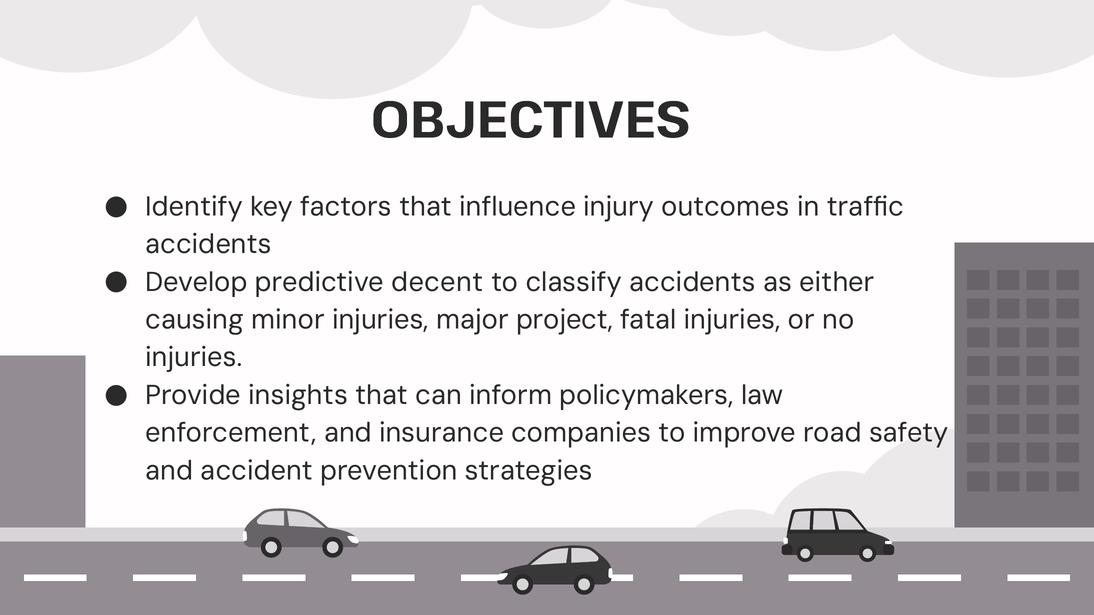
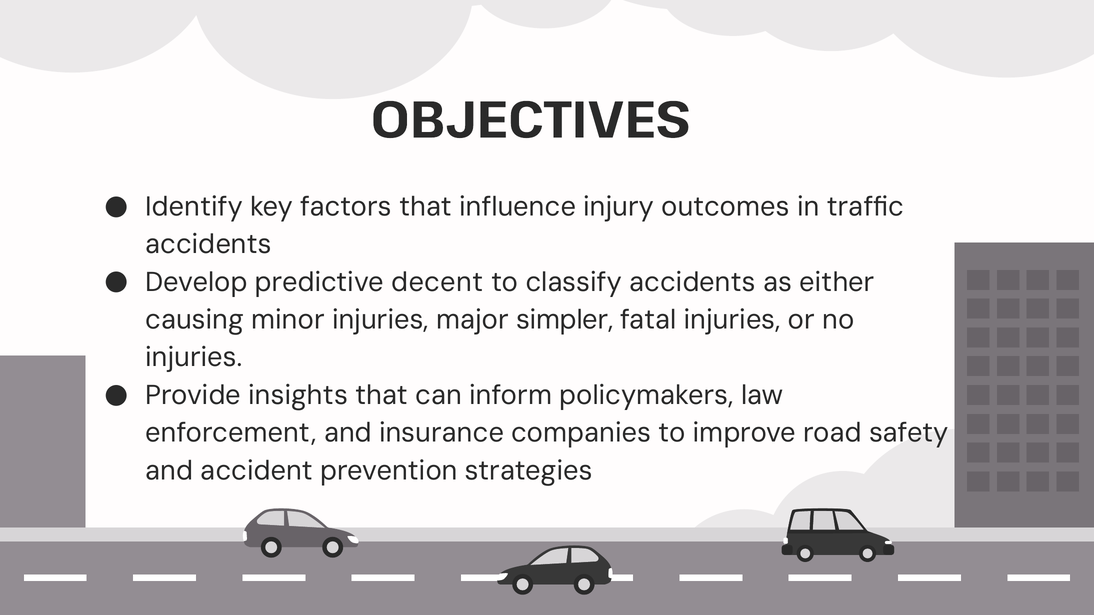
project: project -> simpler (565, 320)
